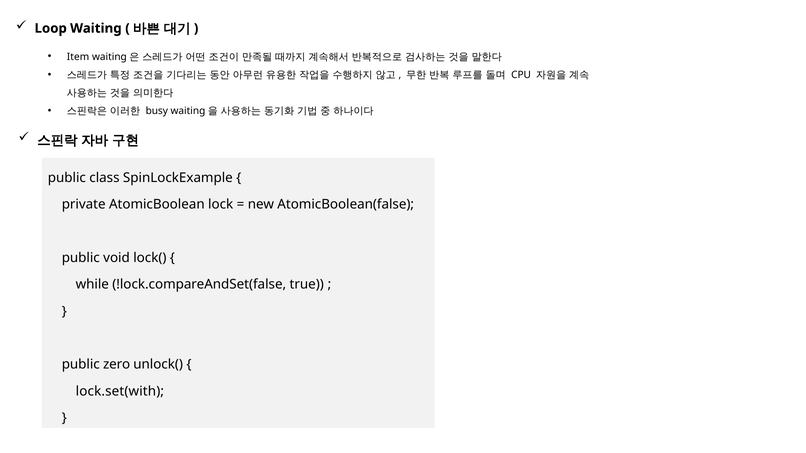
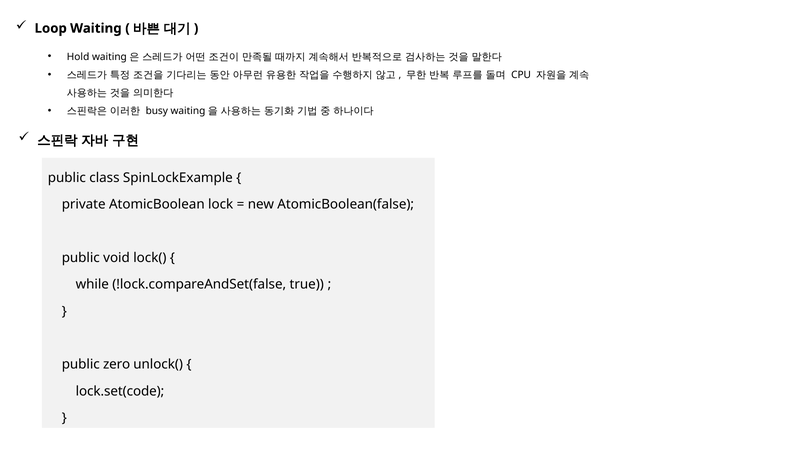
Item: Item -> Hold (78, 57)
lock.set(with: lock.set(with -> lock.set(code (120, 391)
